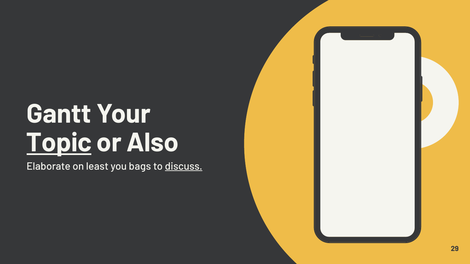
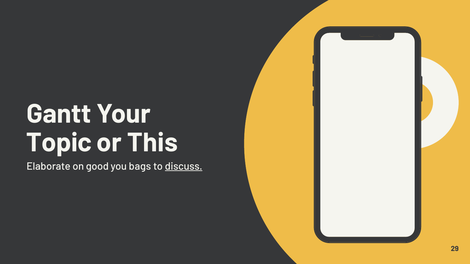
Topic underline: present -> none (59, 143)
Also: Also -> This (152, 143)
least: least -> good (97, 166)
